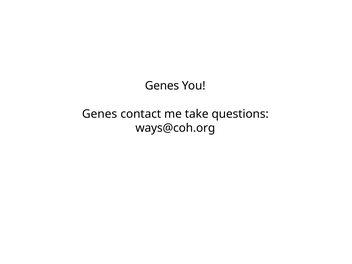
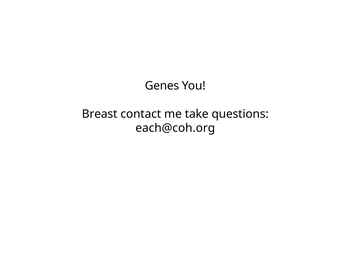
Genes: Genes -> Breast (100, 114)
ways@coh.org: ways@coh.org -> each@coh.org (175, 128)
